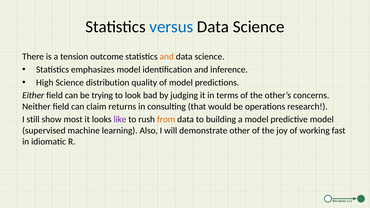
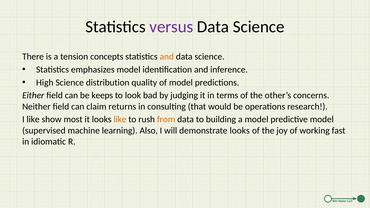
versus colour: blue -> purple (171, 27)
outcome: outcome -> concepts (107, 57)
trying: trying -> keeps (102, 95)
I still: still -> like (33, 120)
like colour: purple -> orange (120, 120)
demonstrate other: other -> looks (240, 131)
